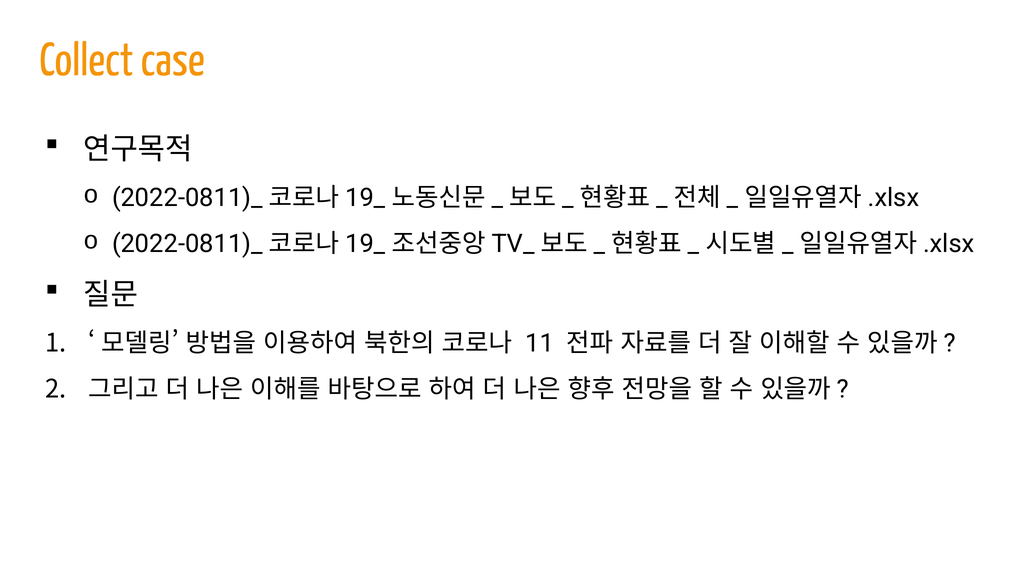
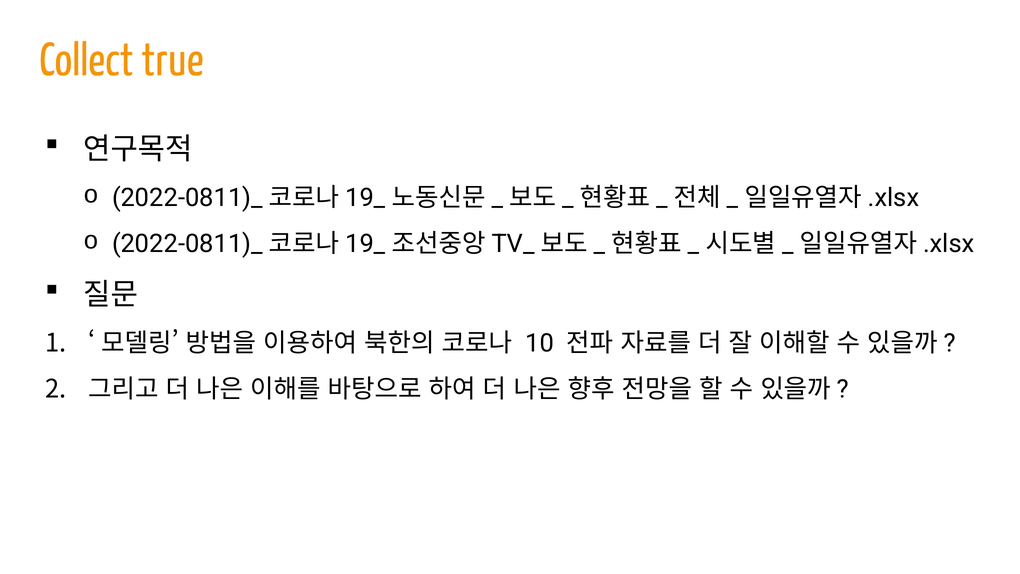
case: case -> true (172, 60)
11: 11 -> 10 (540, 343)
